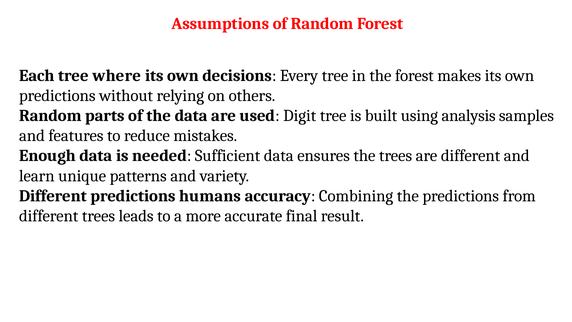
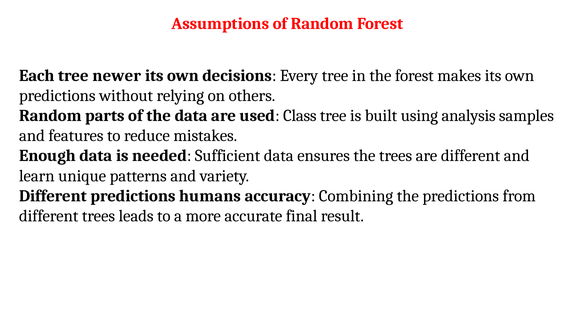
where: where -> newer (117, 76)
Digit: Digit -> Class (300, 116)
